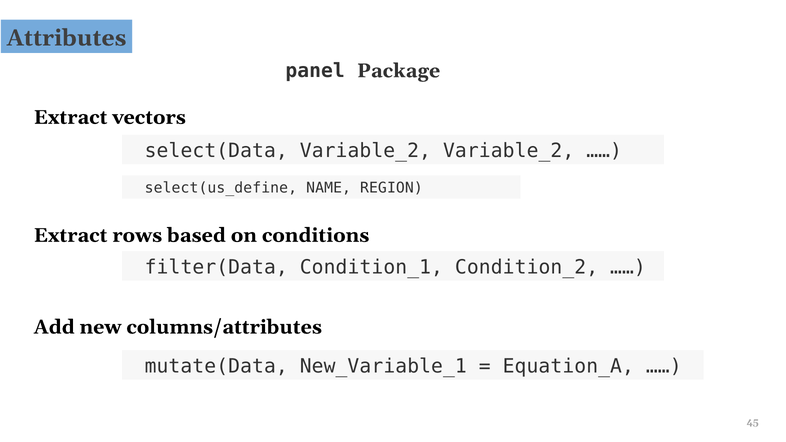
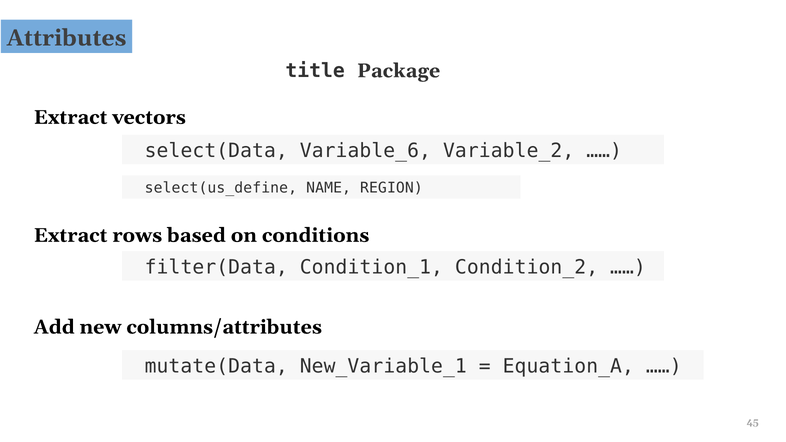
panel: panel -> title (315, 71)
select(Data Variable_2: Variable_2 -> Variable_6 (365, 151)
